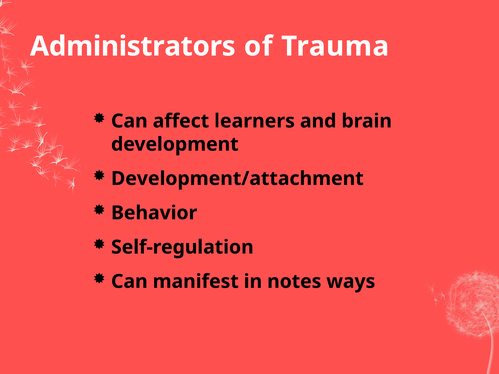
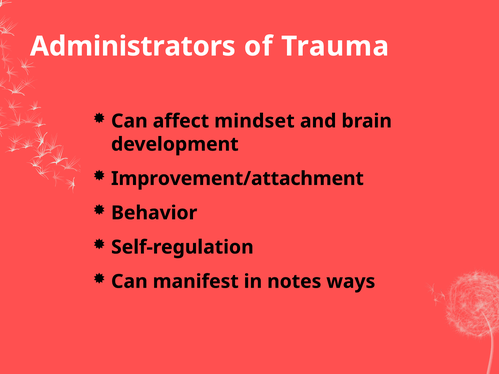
learners: learners -> mindset (254, 121)
Development/attachment: Development/attachment -> Improvement/attachment (237, 179)
